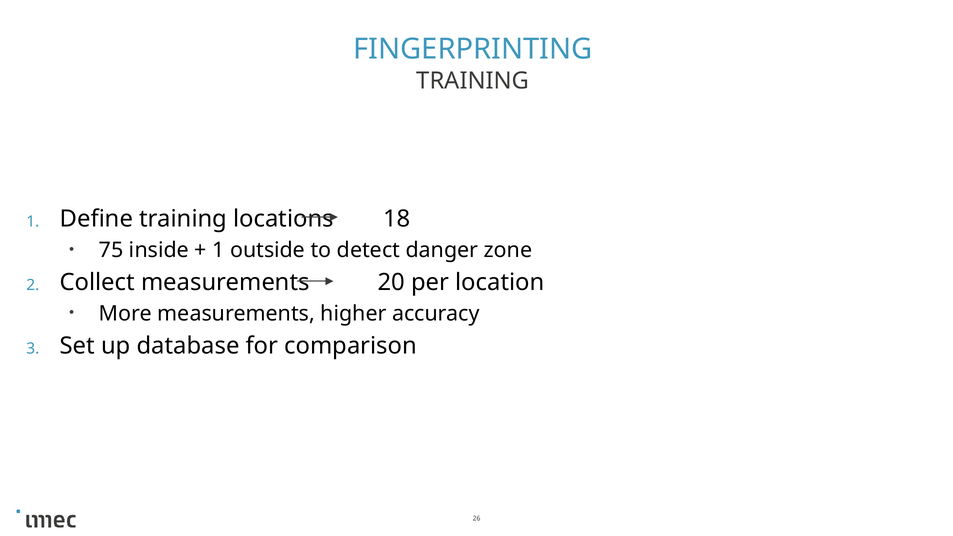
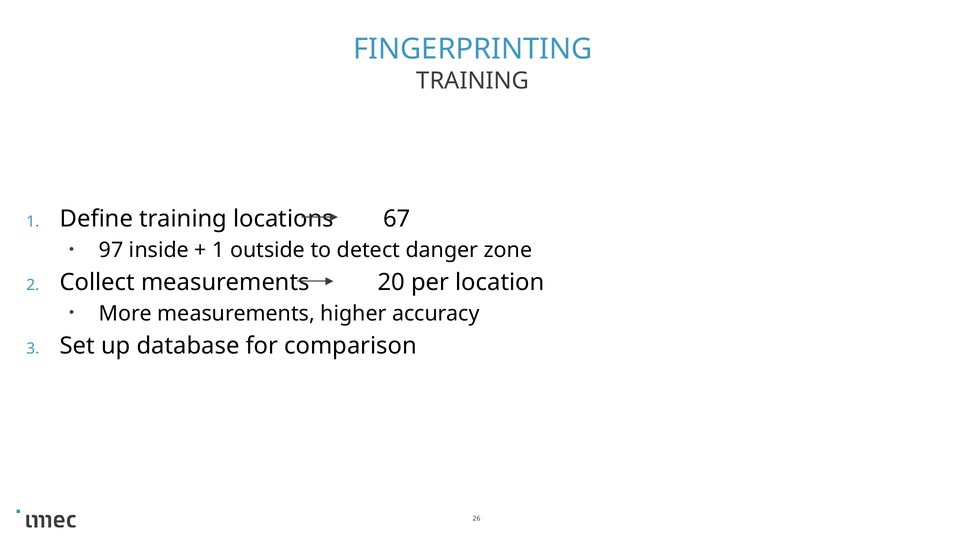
18: 18 -> 67 (397, 219)
75: 75 -> 97 (111, 250)
